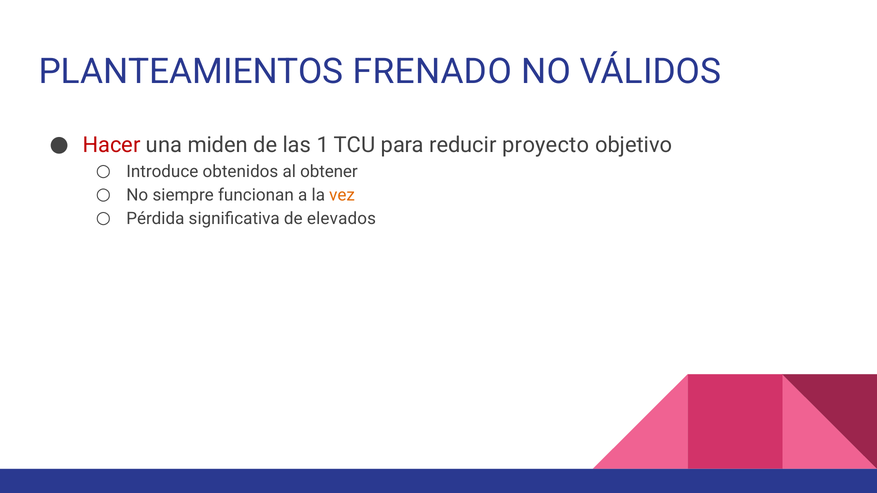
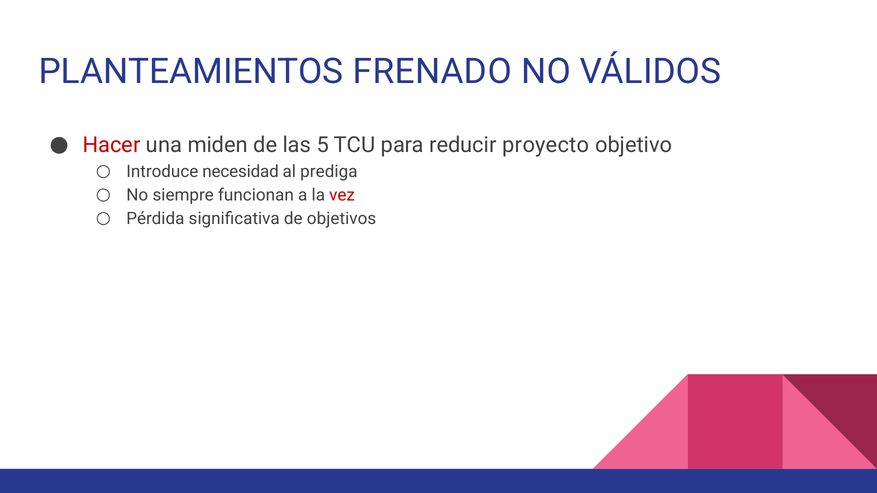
1: 1 -> 5 (323, 145)
obtenidos: obtenidos -> necesidad (241, 171)
obtener: obtener -> prediga (329, 171)
vez colour: orange -> red (342, 195)
elevados: elevados -> objetivos (342, 219)
